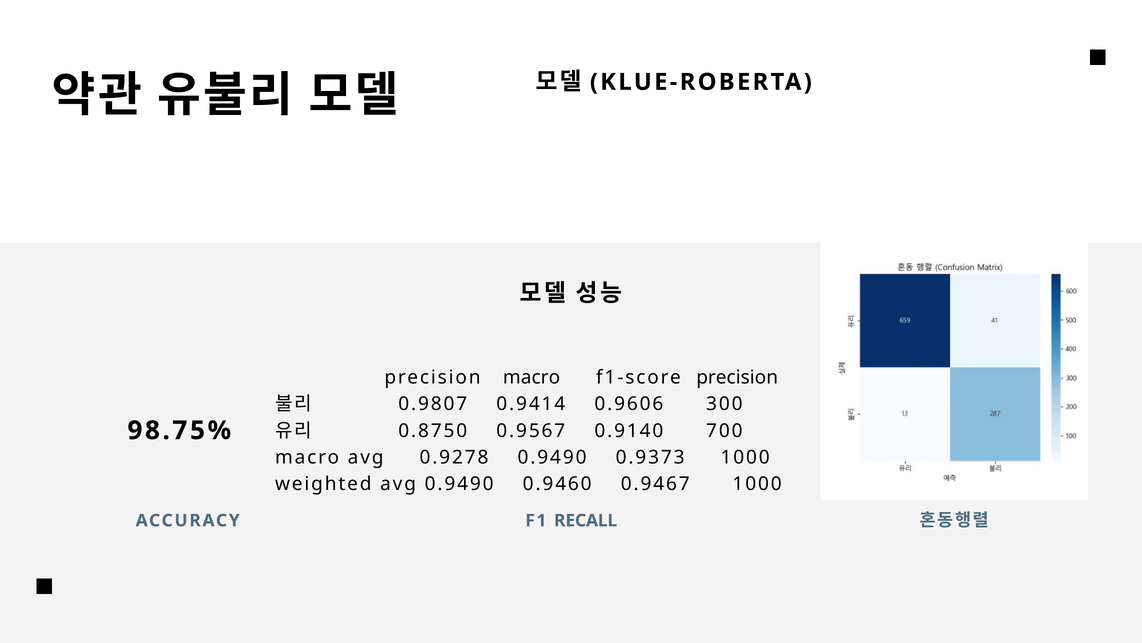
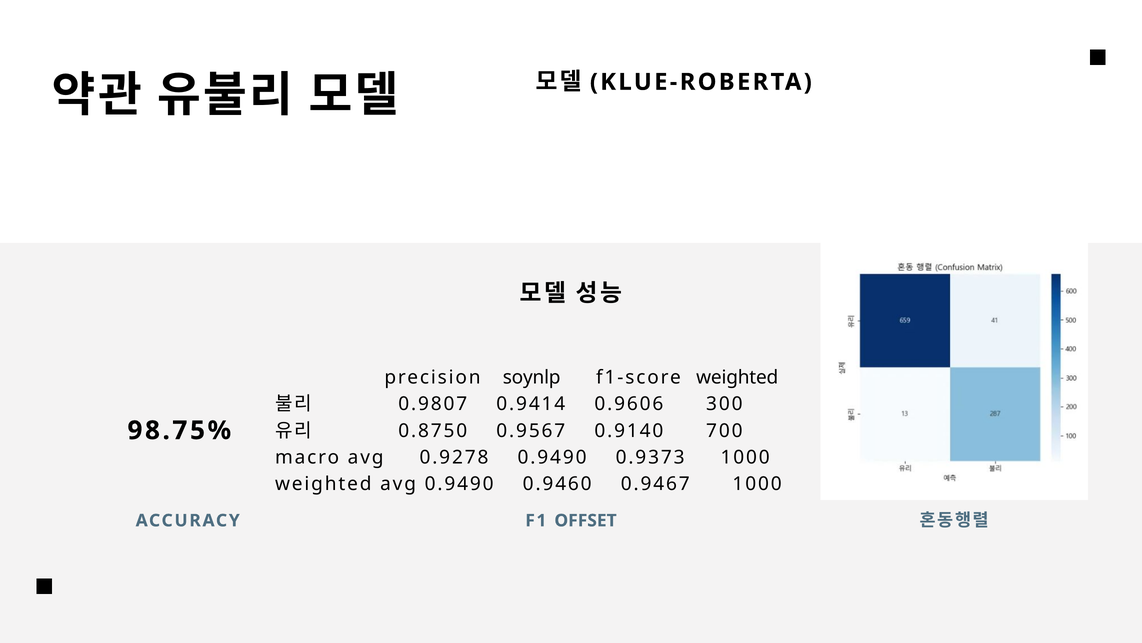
precision macro: macro -> soynlp (532, 377)
f1-score precision: precision -> weighted (737, 377)
RECALL: RECALL -> OFFSET (586, 520)
